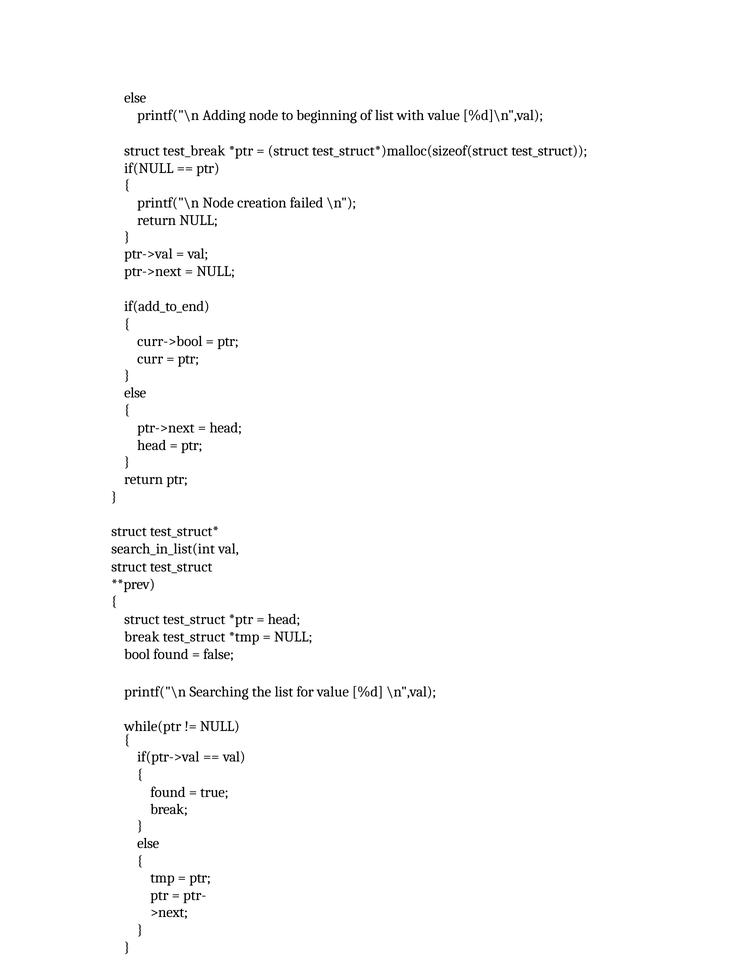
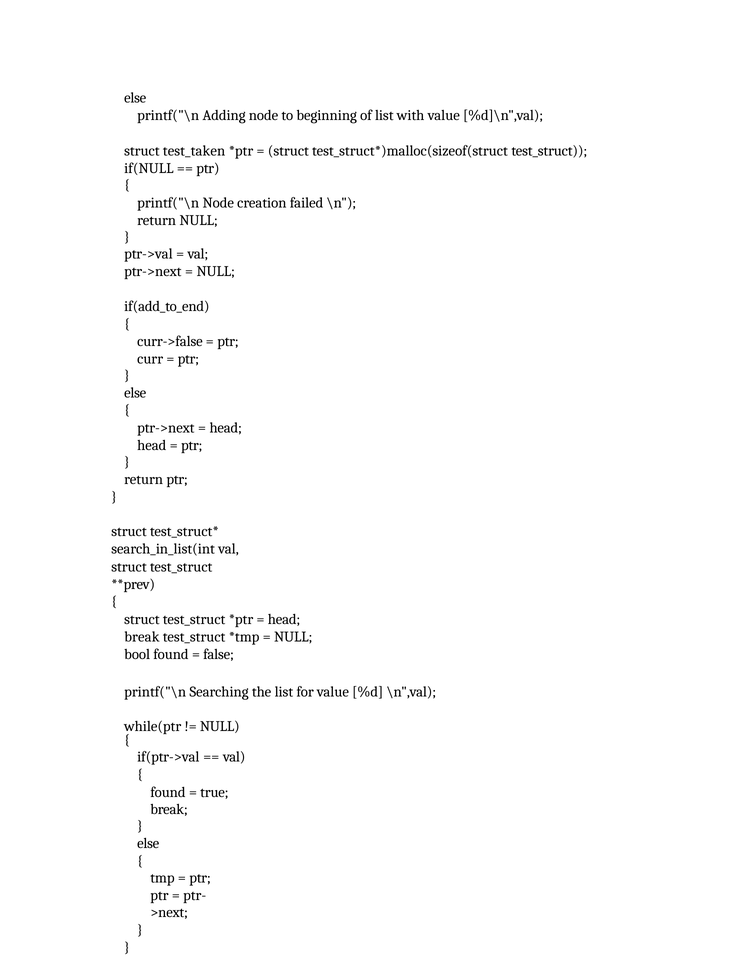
test_break: test_break -> test_taken (194, 151)
curr->bool: curr->bool -> curr->false (170, 342)
